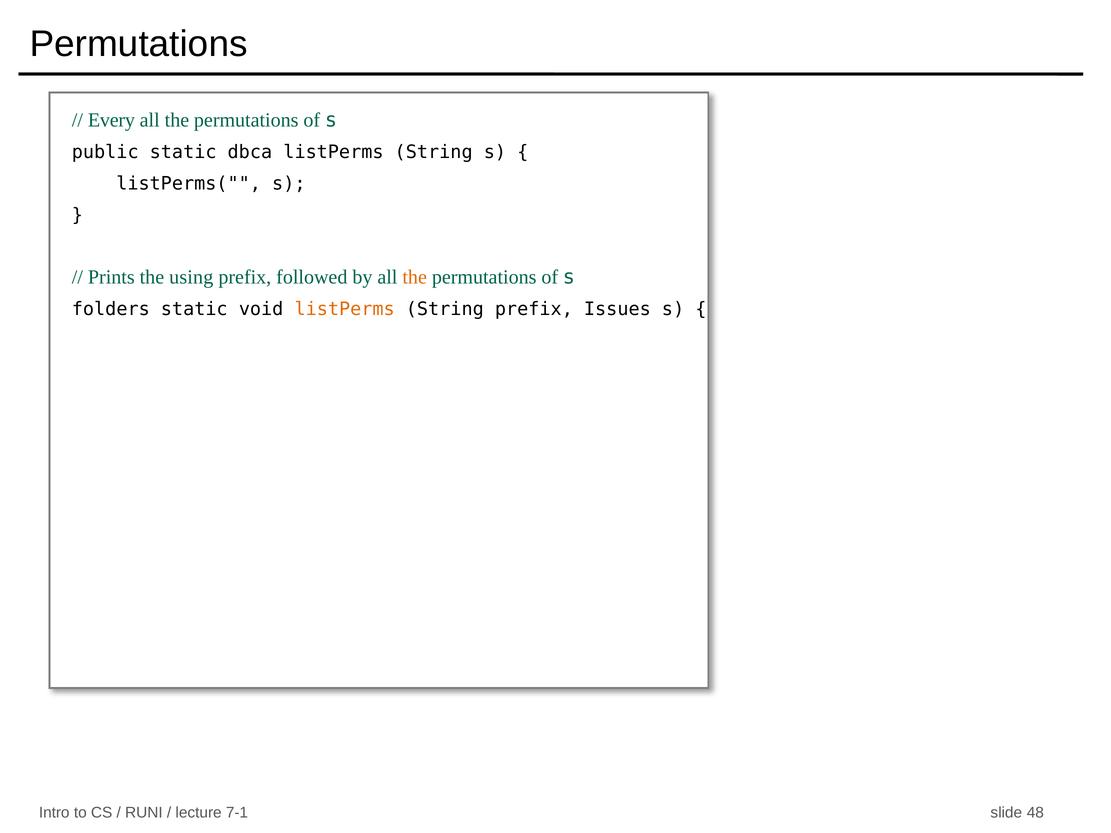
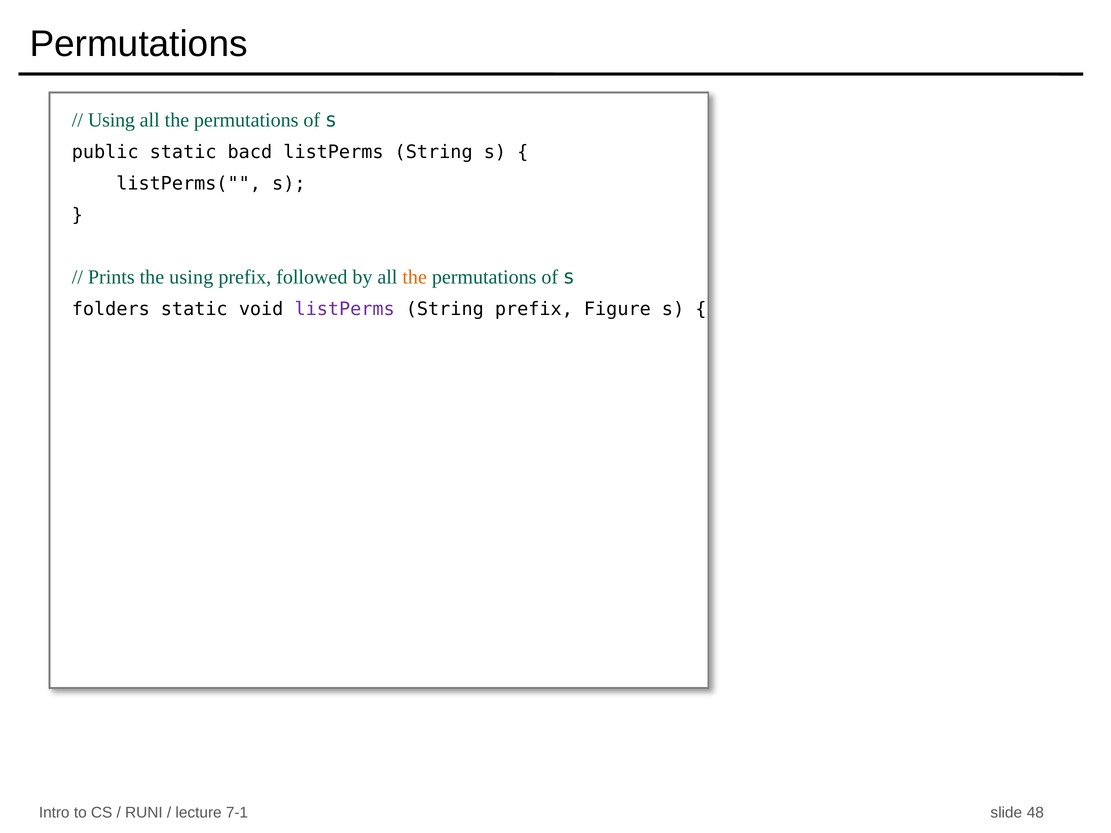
Every: Every -> Using (111, 120)
dbca: dbca -> bacd (250, 152)
listPerms colour: orange -> purple (345, 309)
Issues: Issues -> Figure (617, 309)
